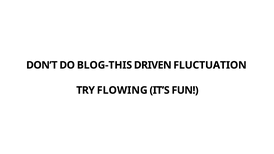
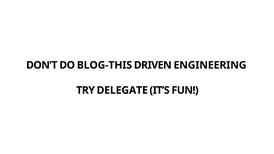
FLUCTUATION: FLUCTUATION -> ENGINEERING (210, 65)
FLOWING: FLOWING -> DELEGATE (122, 90)
